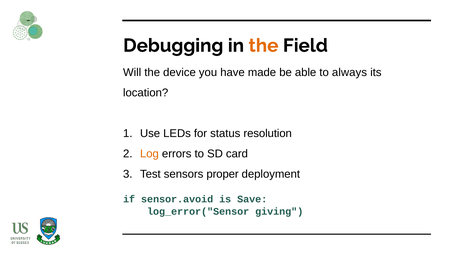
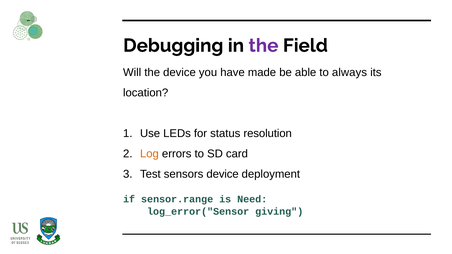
the colour: orange -> purple (263, 46)
sensors proper: proper -> device (223, 174)
sensor.avoid: sensor.avoid -> sensor.range (177, 200)
Save: Save -> Need (252, 200)
